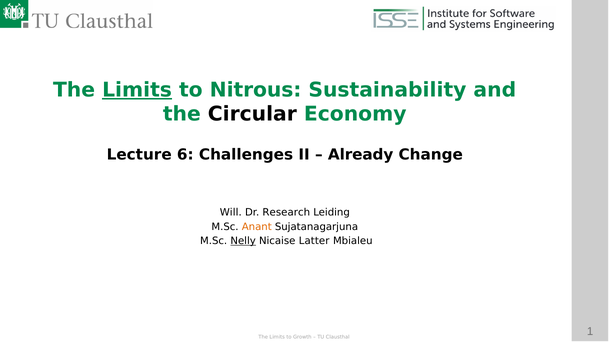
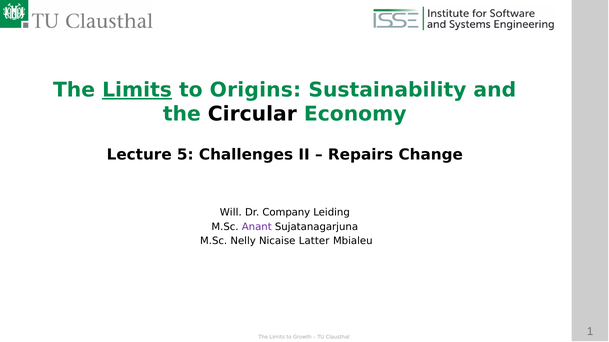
Nitrous: Nitrous -> Origins (255, 90)
6: 6 -> 5 (185, 155)
Already: Already -> Repairs (361, 155)
Research: Research -> Company (286, 213)
Anant colour: orange -> purple (257, 227)
Nelly underline: present -> none (243, 241)
